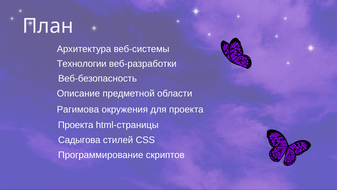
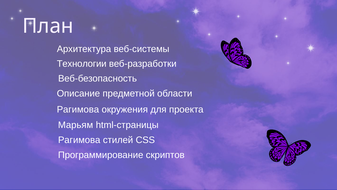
Проекта: Проекта -> Марьям (76, 125)
Садыгова: Садыгова -> Рагимова (79, 140)
